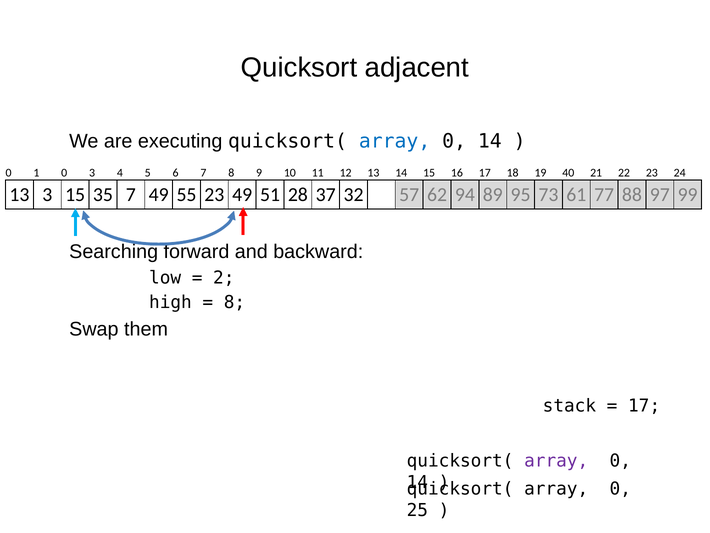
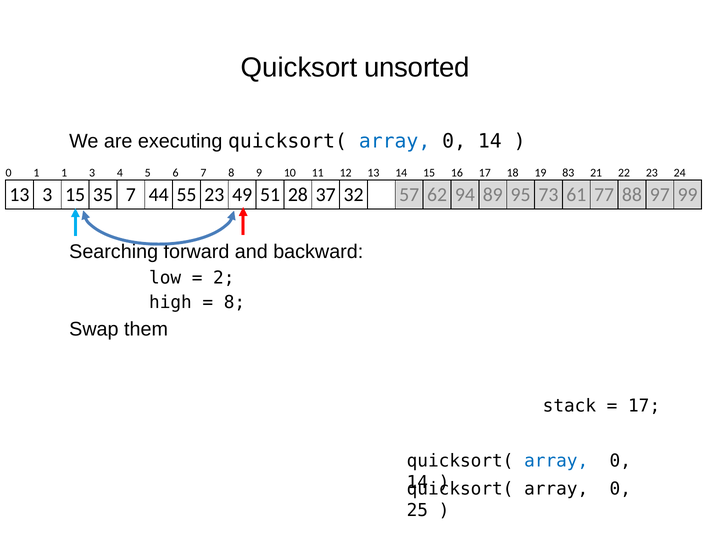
adjacent: adjacent -> unsorted (417, 68)
1 0: 0 -> 1 (64, 173)
40: 40 -> 83 (568, 173)
7 49: 49 -> 44 (159, 194)
array colour: purple -> blue (556, 461)
